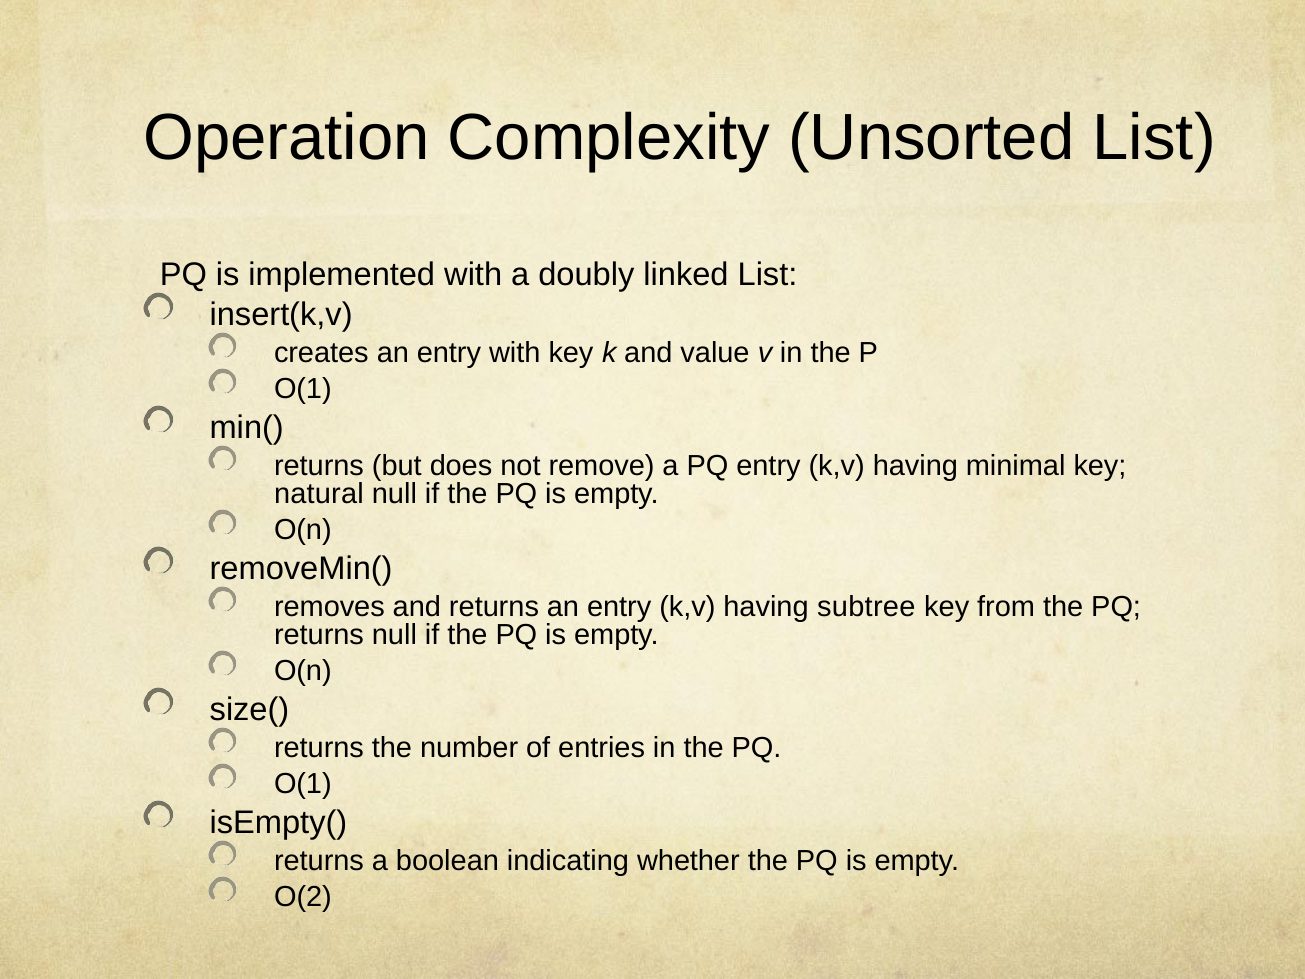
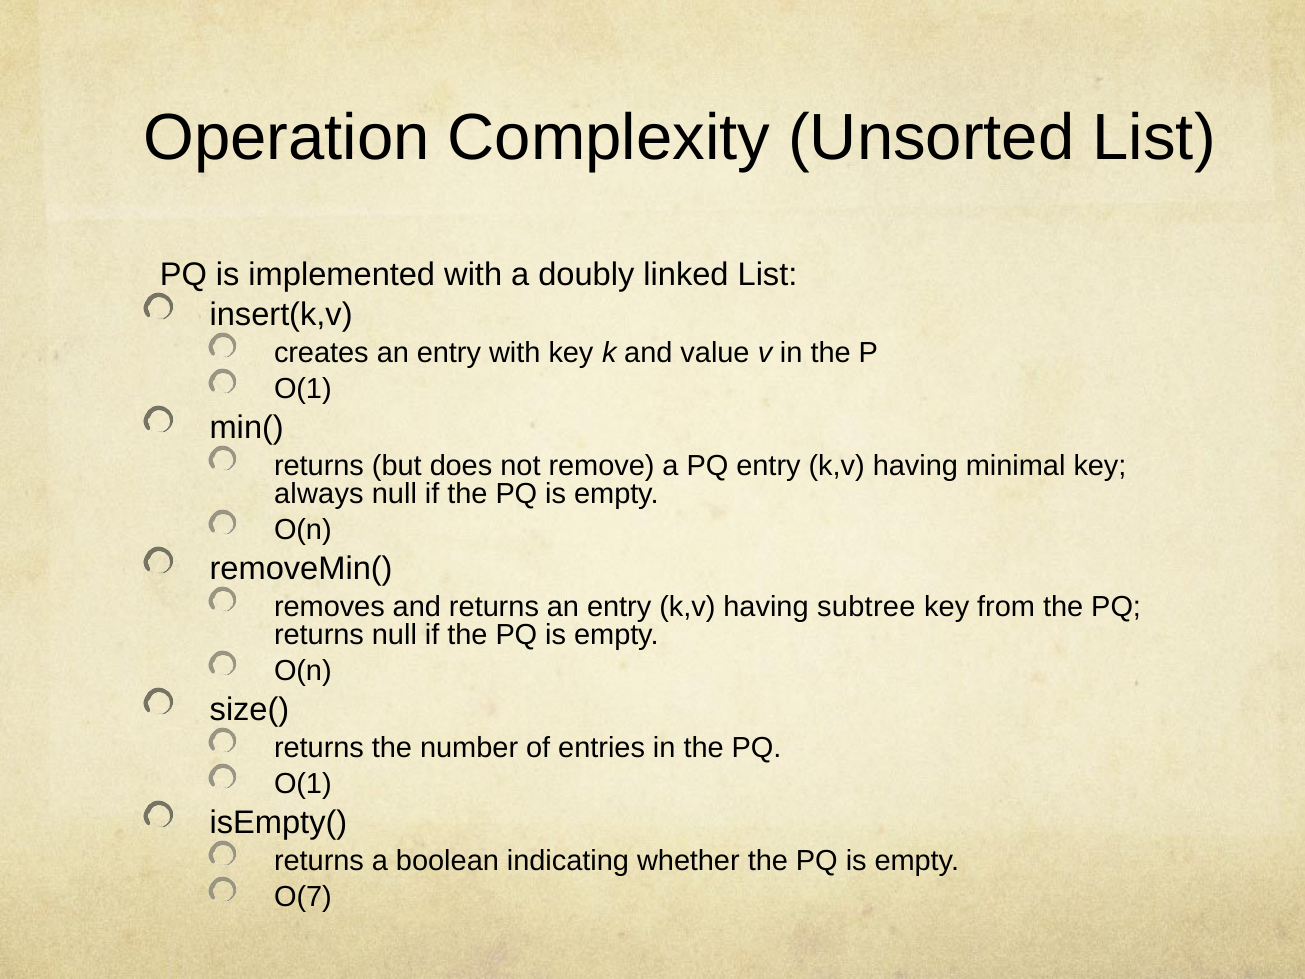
natural: natural -> always (319, 493)
O(2: O(2 -> O(7 (303, 897)
